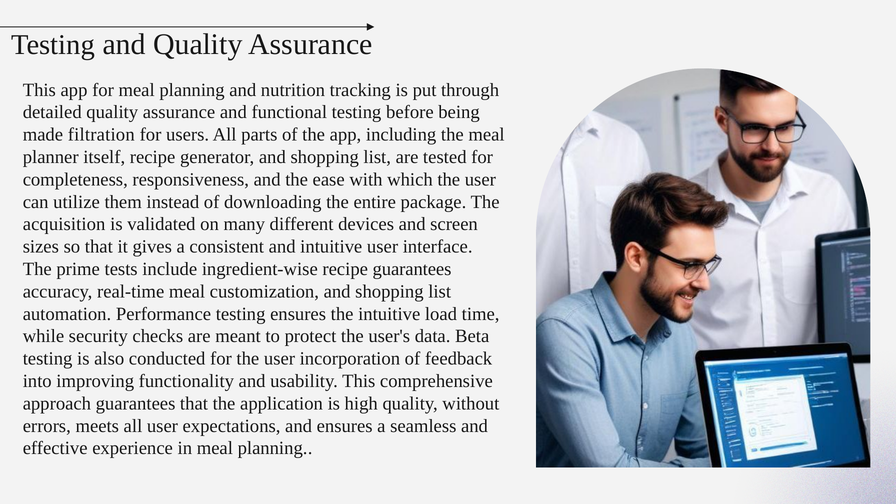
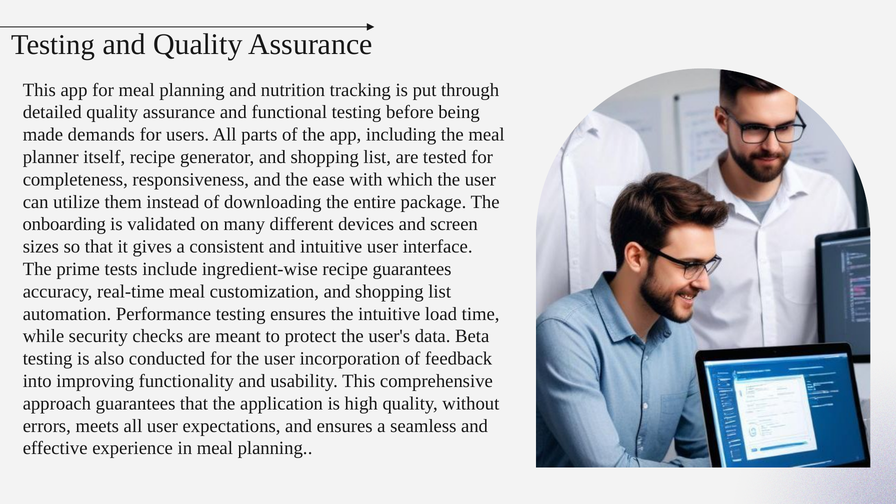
filtration: filtration -> demands (101, 135)
acquisition: acquisition -> onboarding (64, 224)
